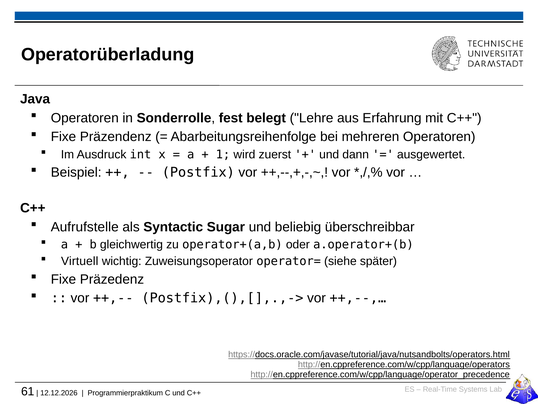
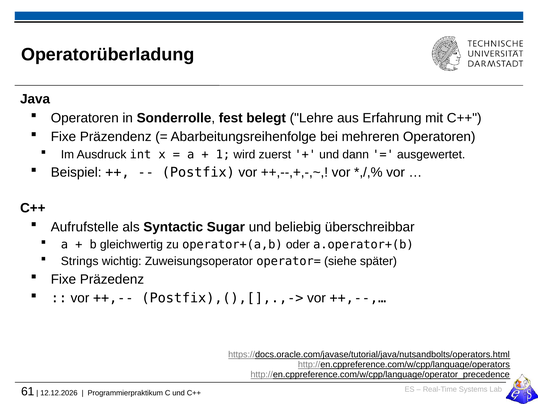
Virtuell: Virtuell -> Strings (80, 261)
